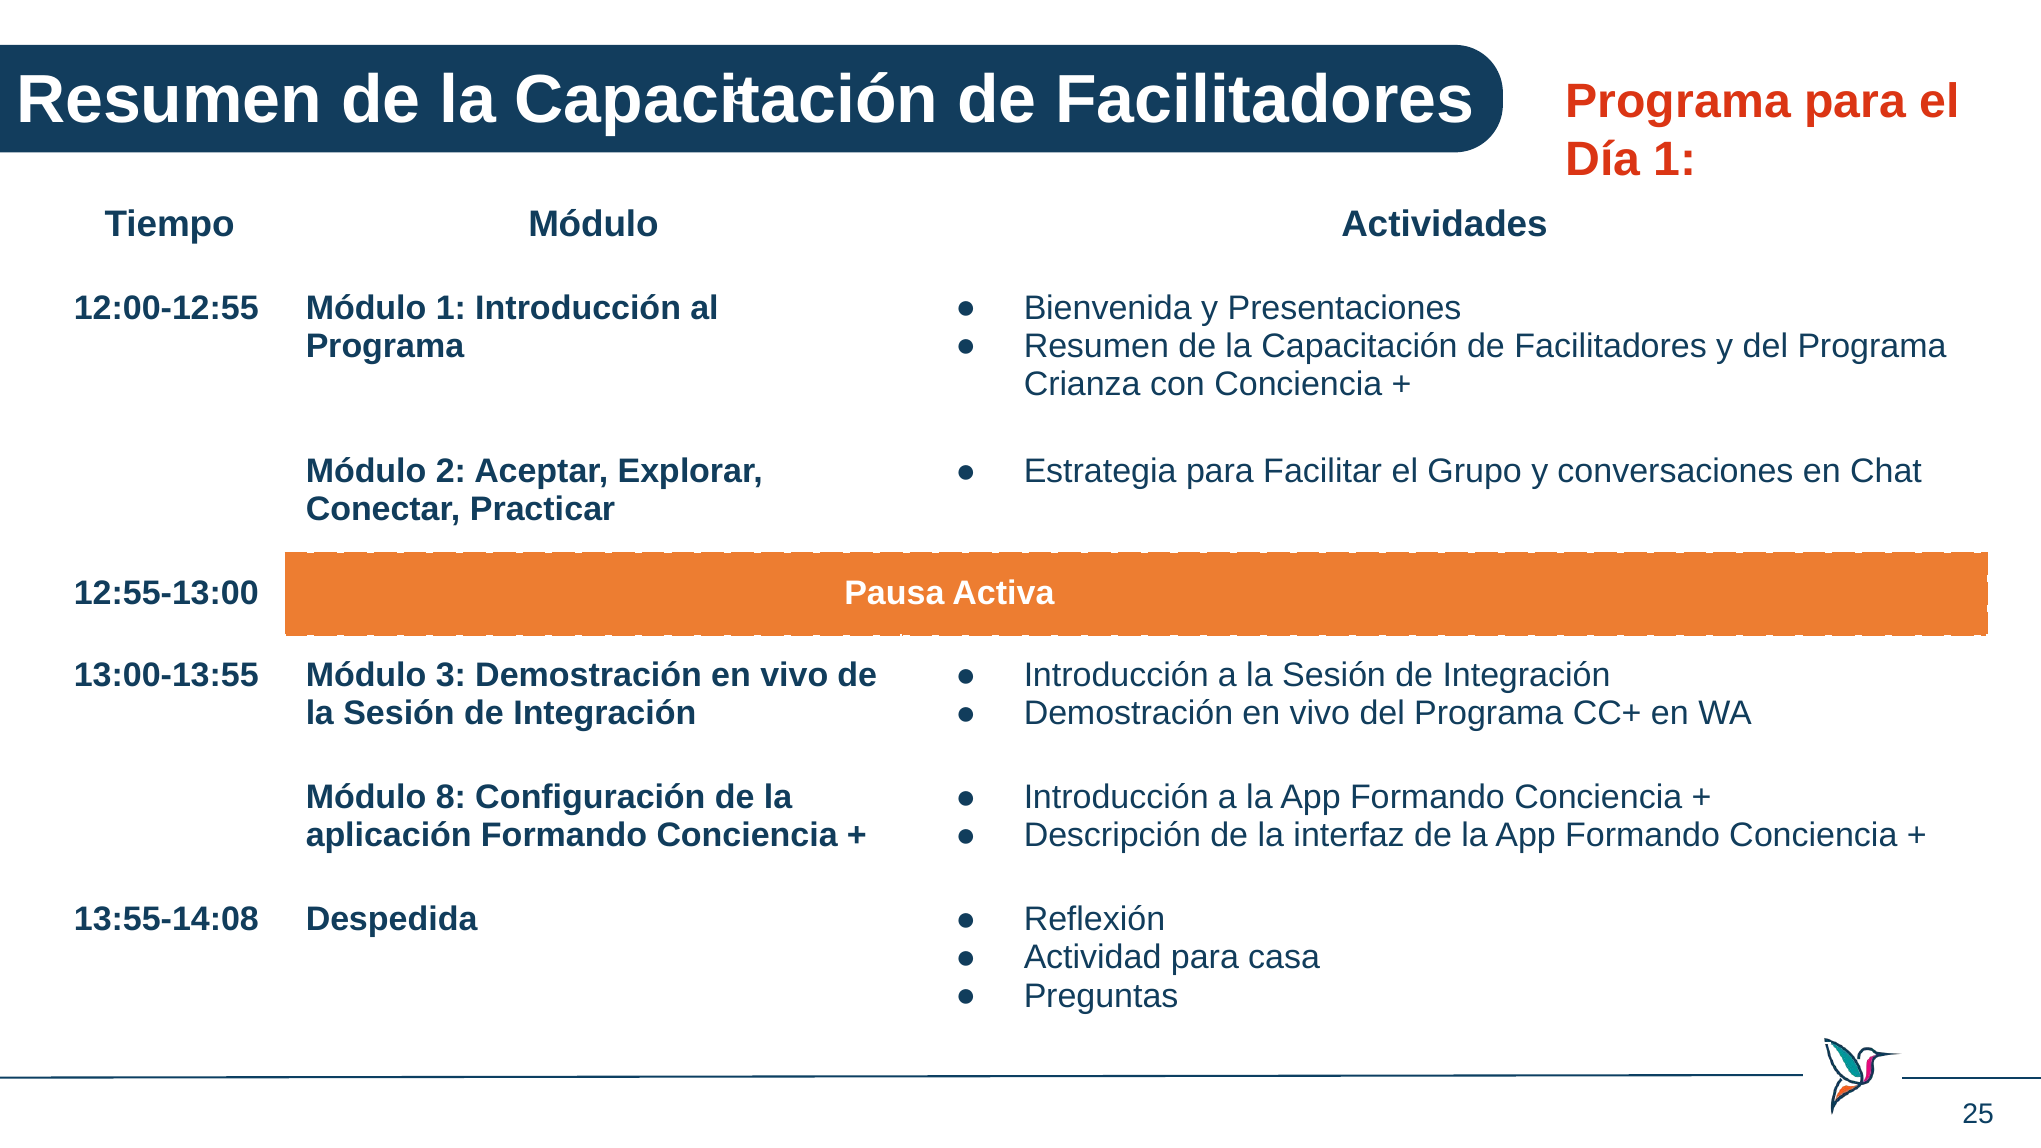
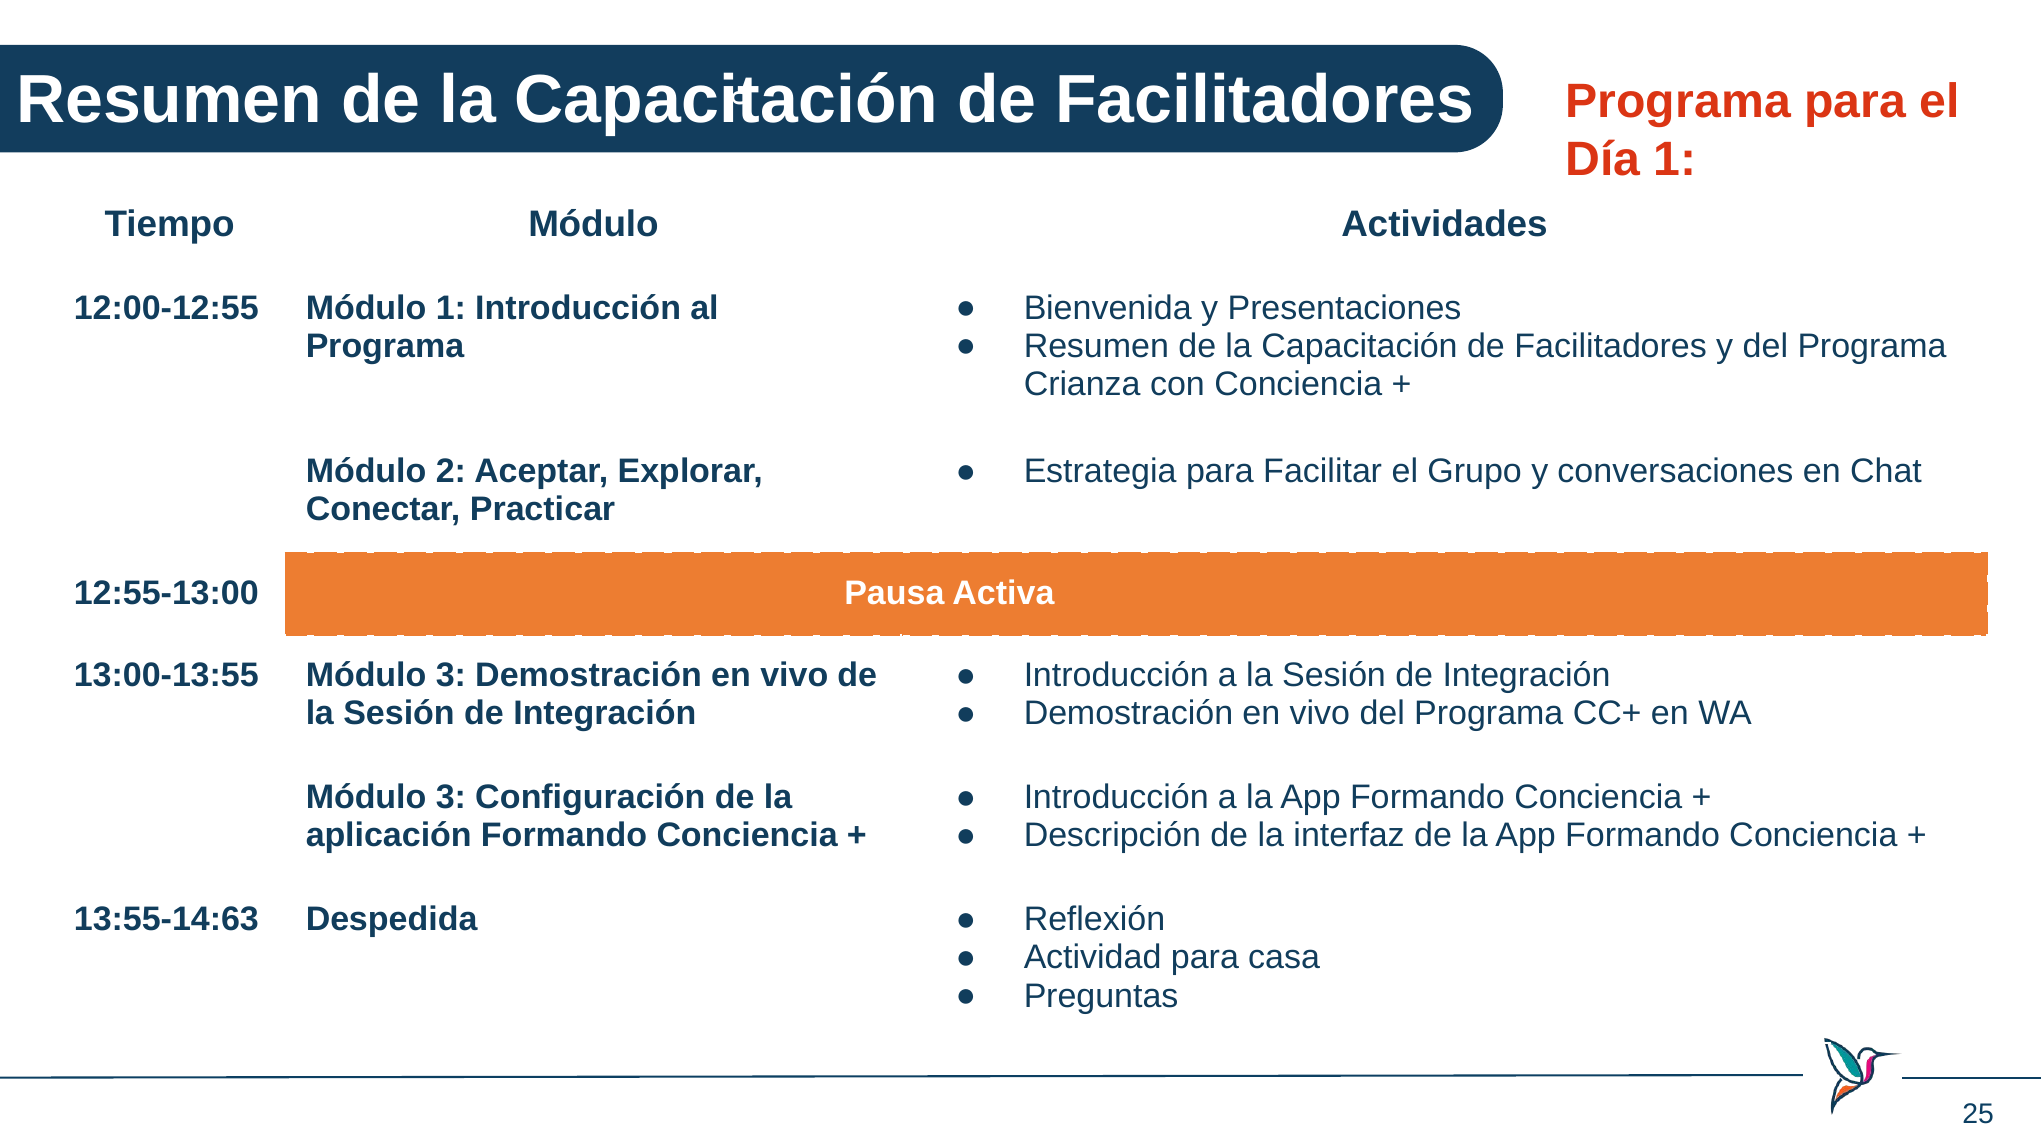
8: 8 -> 3 (451, 797)
13:55-14:08: 13:55-14:08 -> 13:55-14:63 (166, 920)
